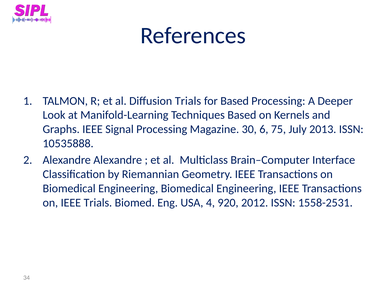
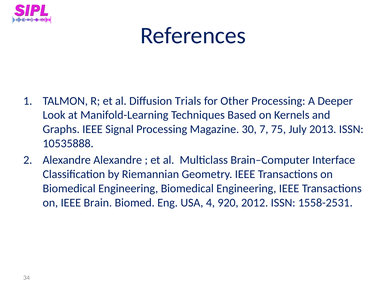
for Based: Based -> Other (235, 101)
6: 6 -> 7 (264, 129)
IEEE Trials: Trials -> Brain (98, 203)
